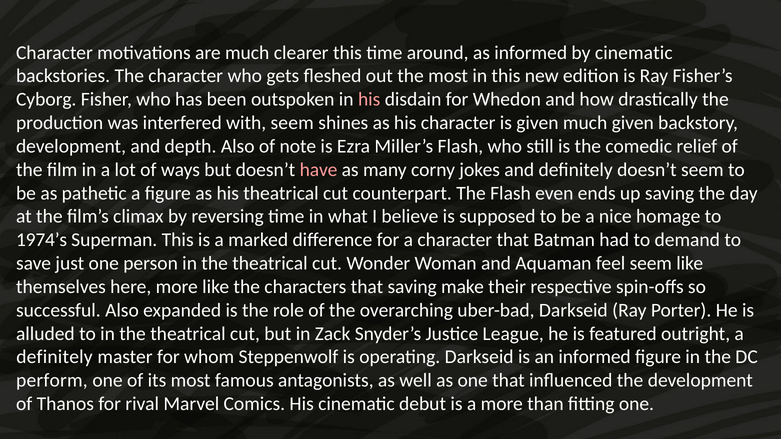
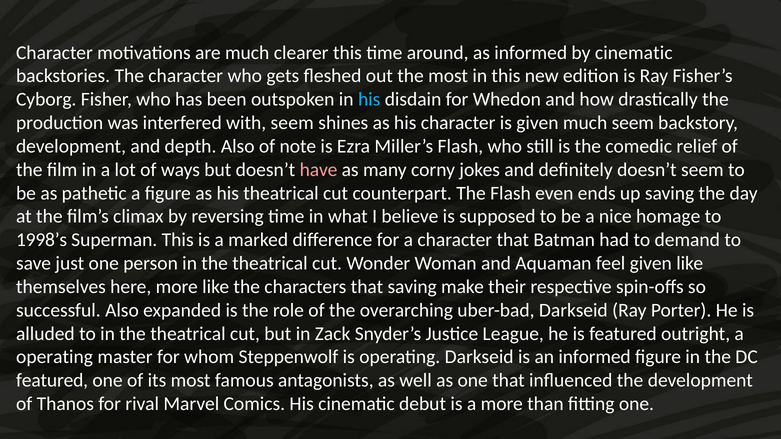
his colour: pink -> light blue (369, 100)
much given: given -> seem (633, 123)
1974’s: 1974’s -> 1998’s (42, 240)
feel seem: seem -> given (651, 264)
definitely: definitely -> operating (55, 357)
perform: perform -> featured (52, 381)
